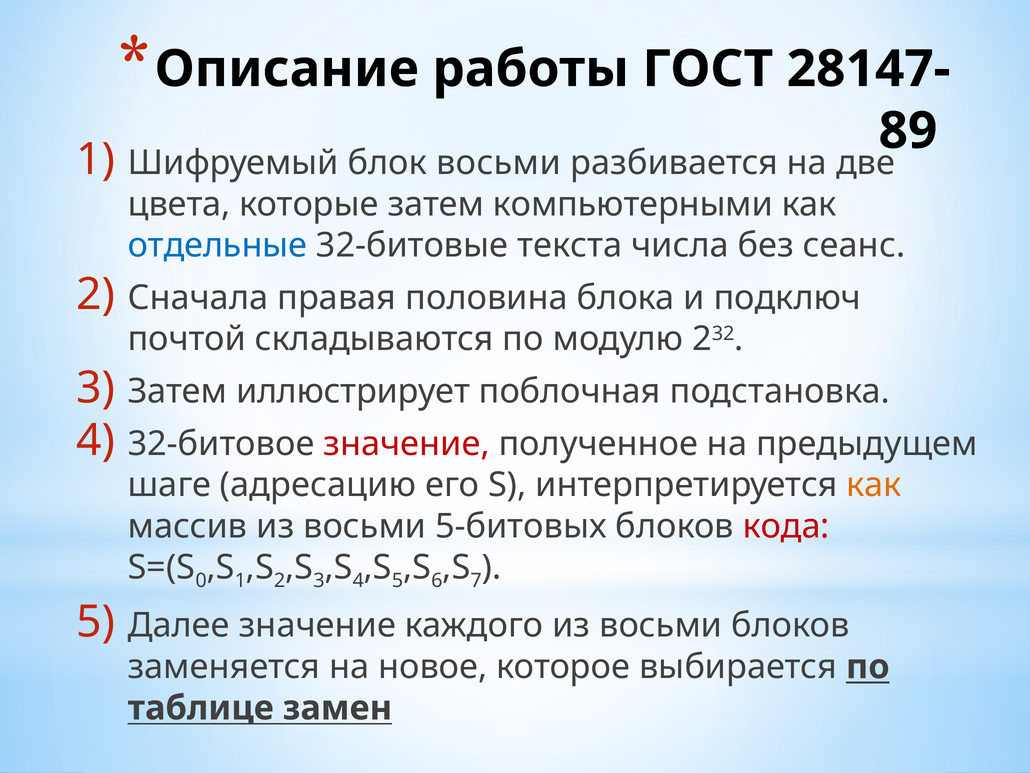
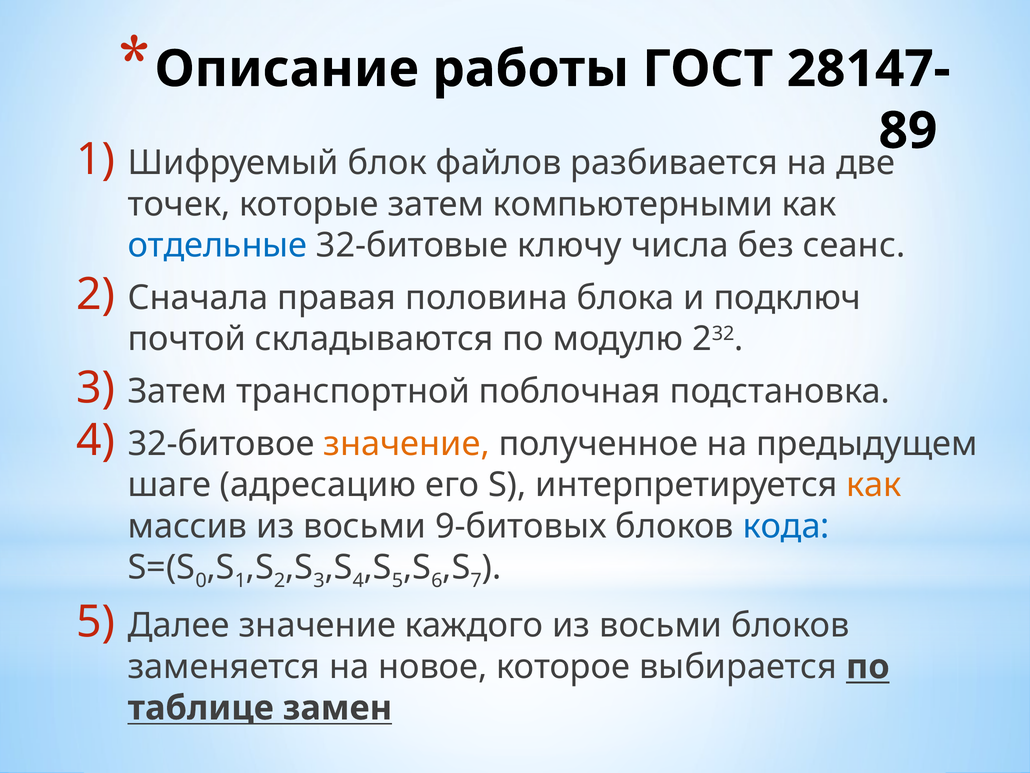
блок восьми: восьми -> файлов (499, 163)
цвета: цвета -> точек (179, 204)
текста: текста -> ключу (570, 245)
иллюстрирует: иллюстрирует -> транспортной (353, 391)
значение colour: red -> orange (407, 444)
5-битовых: 5-битовых -> 9-битовых (521, 526)
кода colour: red -> blue (786, 526)
